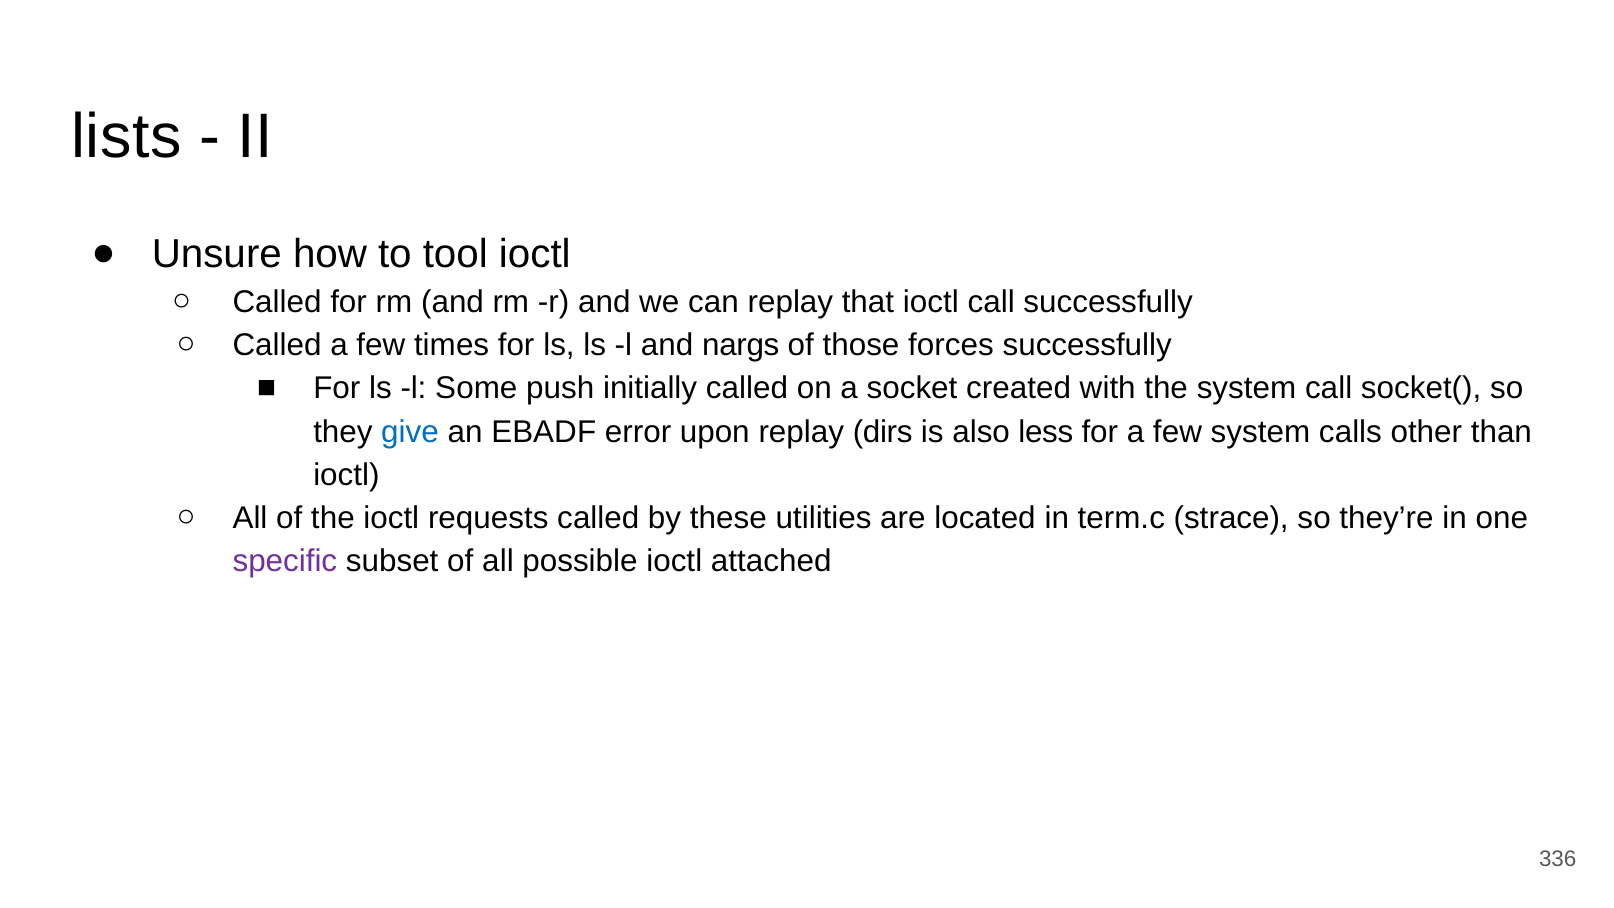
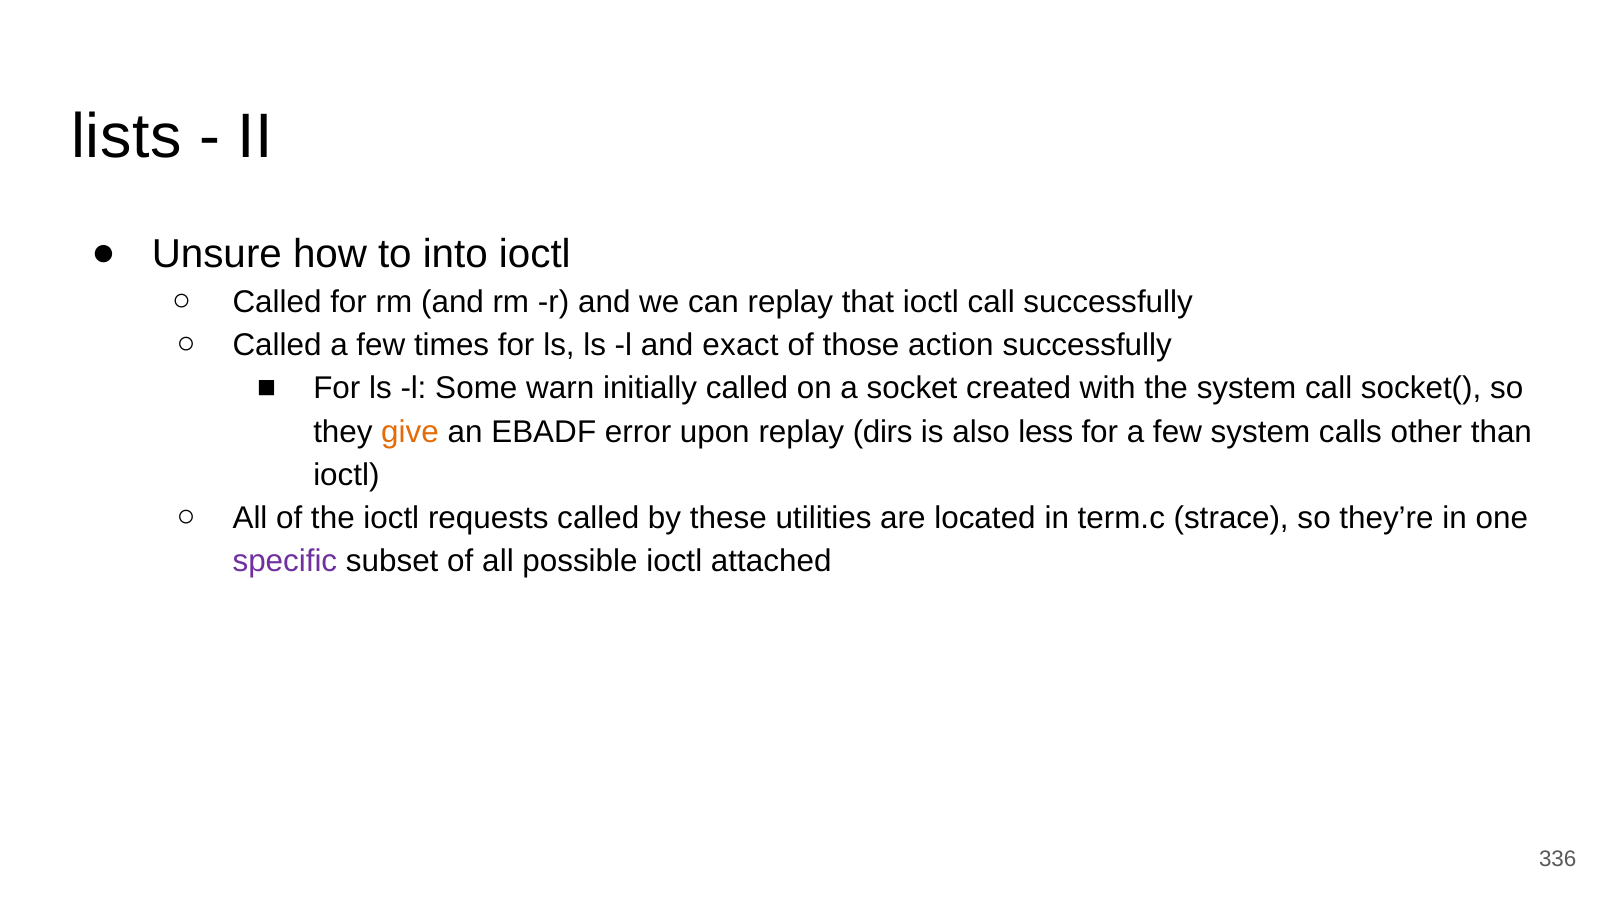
tool: tool -> into (455, 254)
nargs: nargs -> exact (740, 345)
forces: forces -> action (951, 345)
push: push -> warn (560, 388)
give colour: blue -> orange (410, 432)
